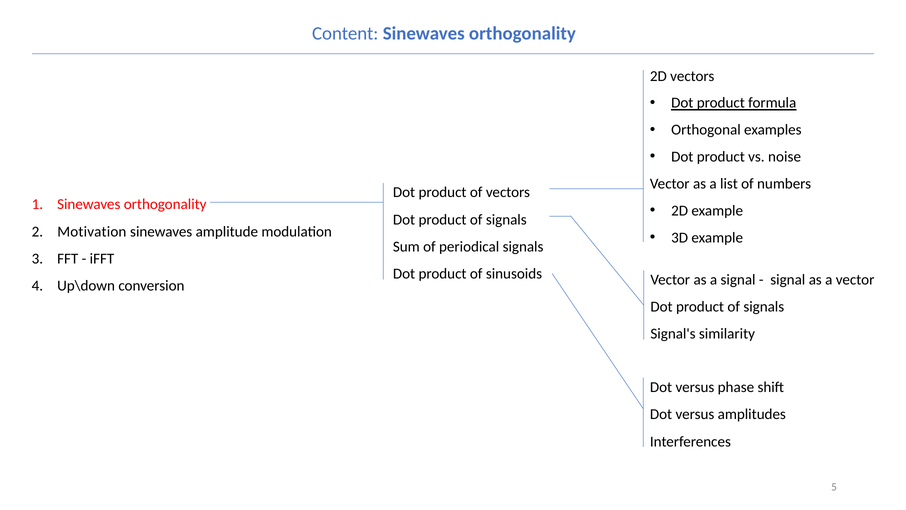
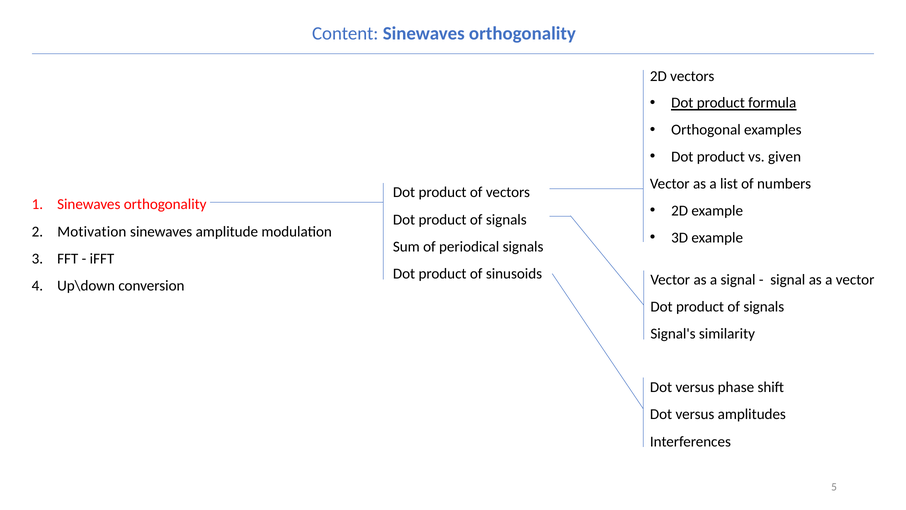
noise: noise -> given (785, 157)
